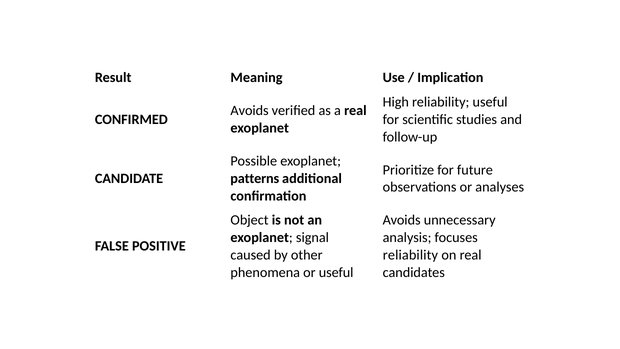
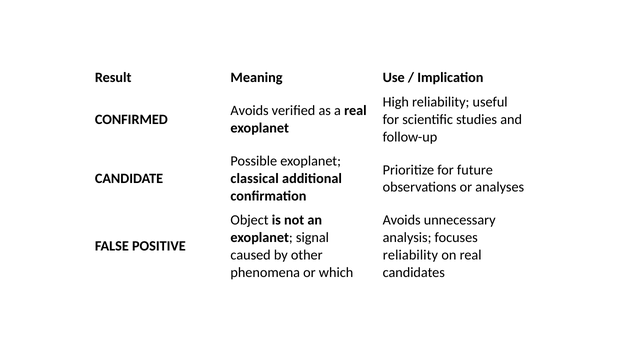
patterns: patterns -> classical (255, 178)
or useful: useful -> which (336, 272)
